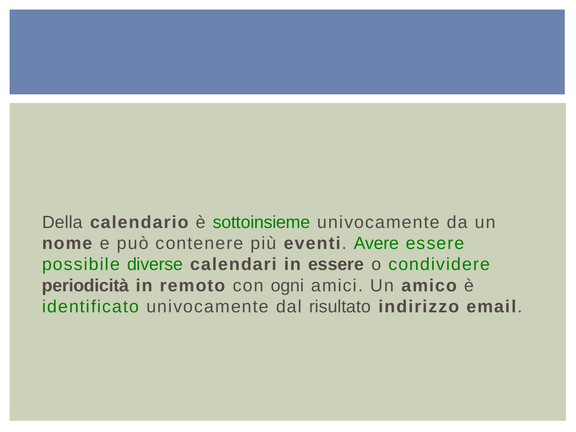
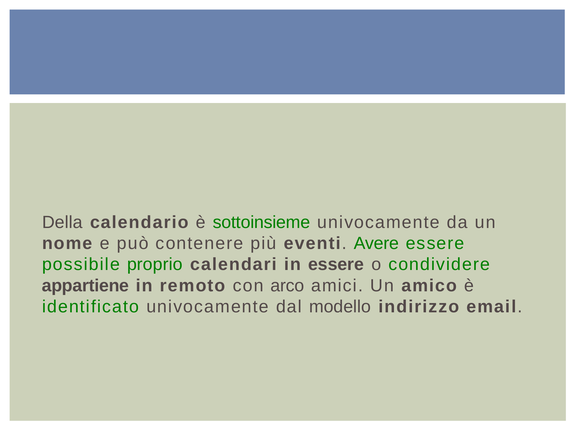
diverse: diverse -> proprio (155, 265)
periodicità: periodicità -> appartiene (85, 286)
ogni: ogni -> arco (287, 286)
risultato: risultato -> modello (340, 307)
